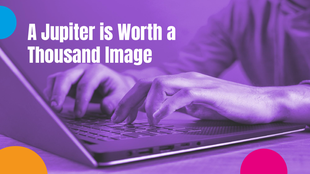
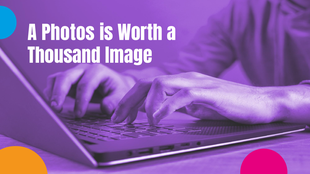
Jupiter: Jupiter -> Photos (68, 34)
